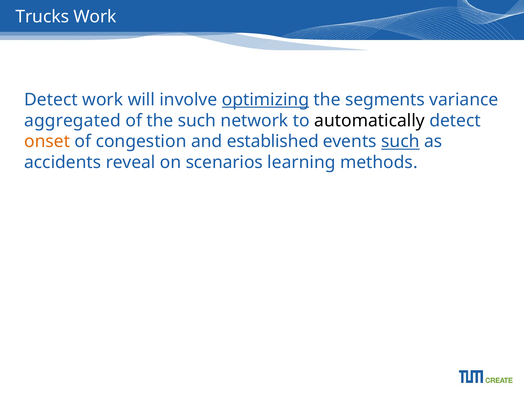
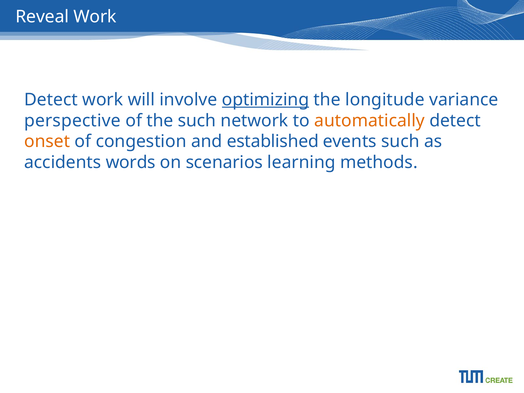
Trucks: Trucks -> Reveal (42, 17)
segments: segments -> longitude (385, 100)
aggregated: aggregated -> perspective (72, 121)
automatically colour: black -> orange (370, 121)
such underline: present -> none (400, 142)
reveal: reveal -> words (131, 163)
